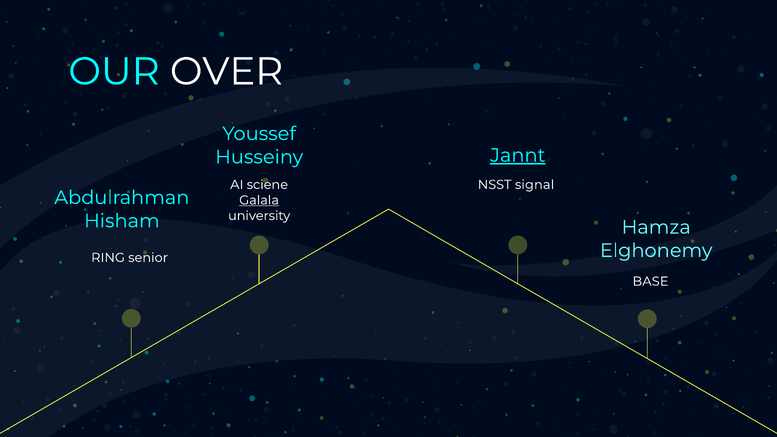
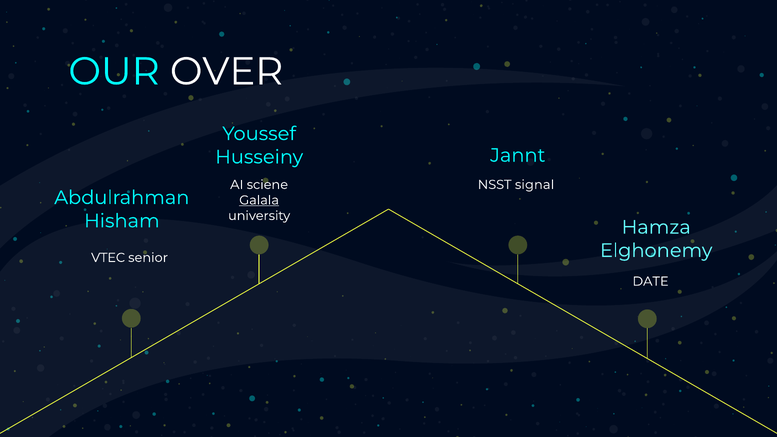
Jannt underline: present -> none (518, 155)
RING: RING -> VTEC (108, 258)
BASE: BASE -> DATE (651, 281)
